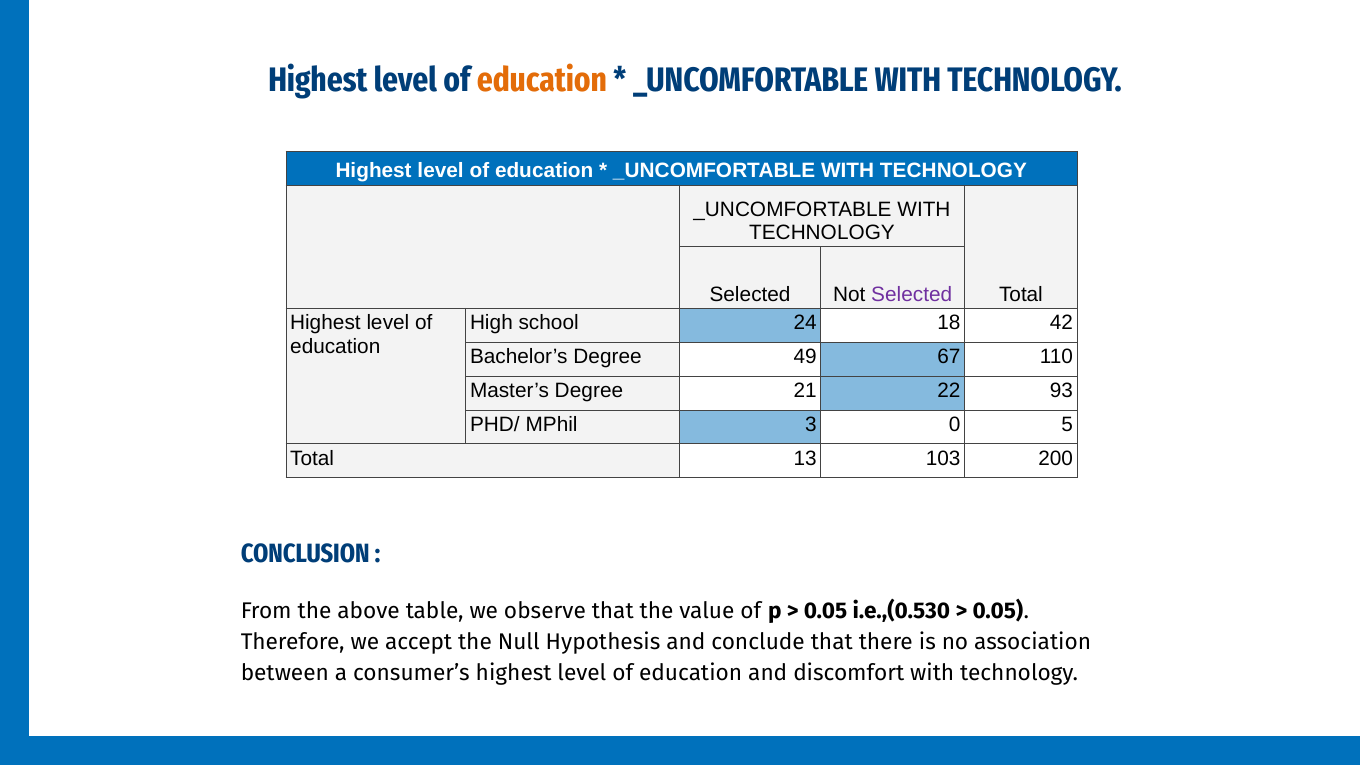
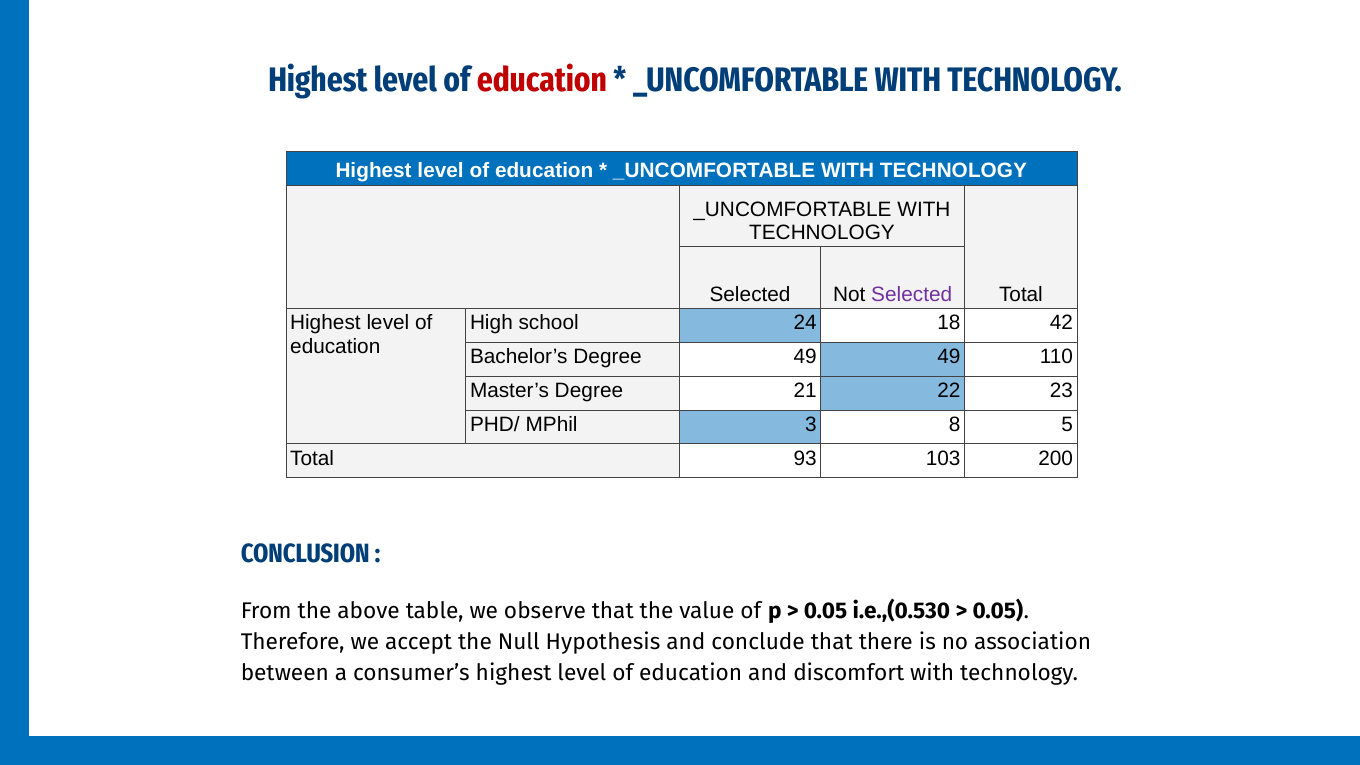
education colour: orange -> red (542, 80)
49 67: 67 -> 49 (949, 357)
93: 93 -> 23 (1061, 391)
0: 0 -> 8 (955, 425)
13: 13 -> 93 (805, 459)
